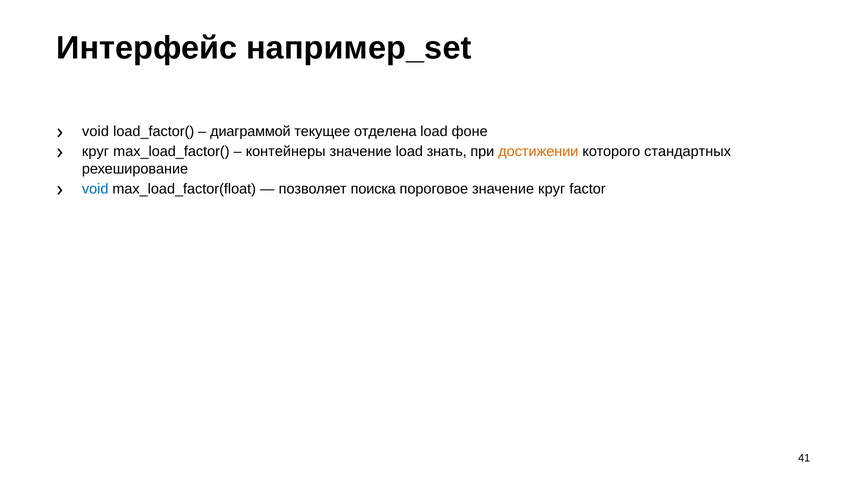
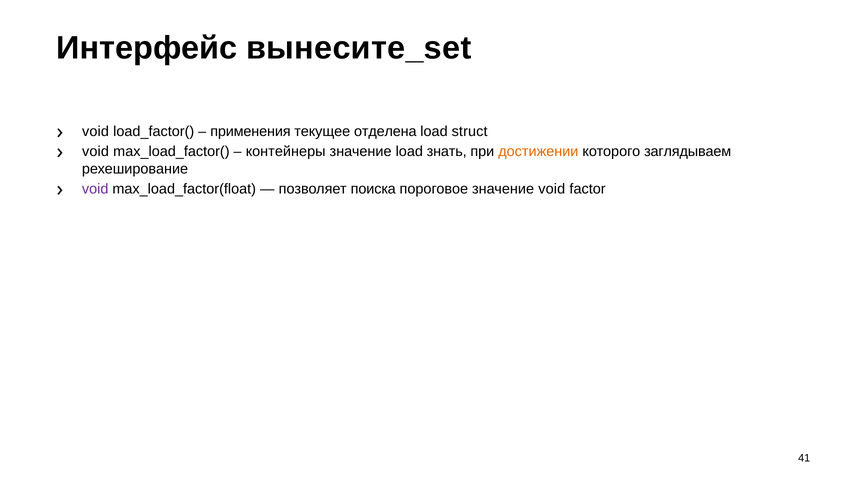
например_set: например_set -> вынесите_set (359, 48)
диаграммой: диаграммой -> применения (250, 131)
фоне: фоне -> struct (470, 131)
круг: круг -> void (96, 152)
стандартных: стандартных -> заглядываем (688, 152)
void colour: blue -> purple (95, 189)
значение круг: круг -> void (552, 189)
